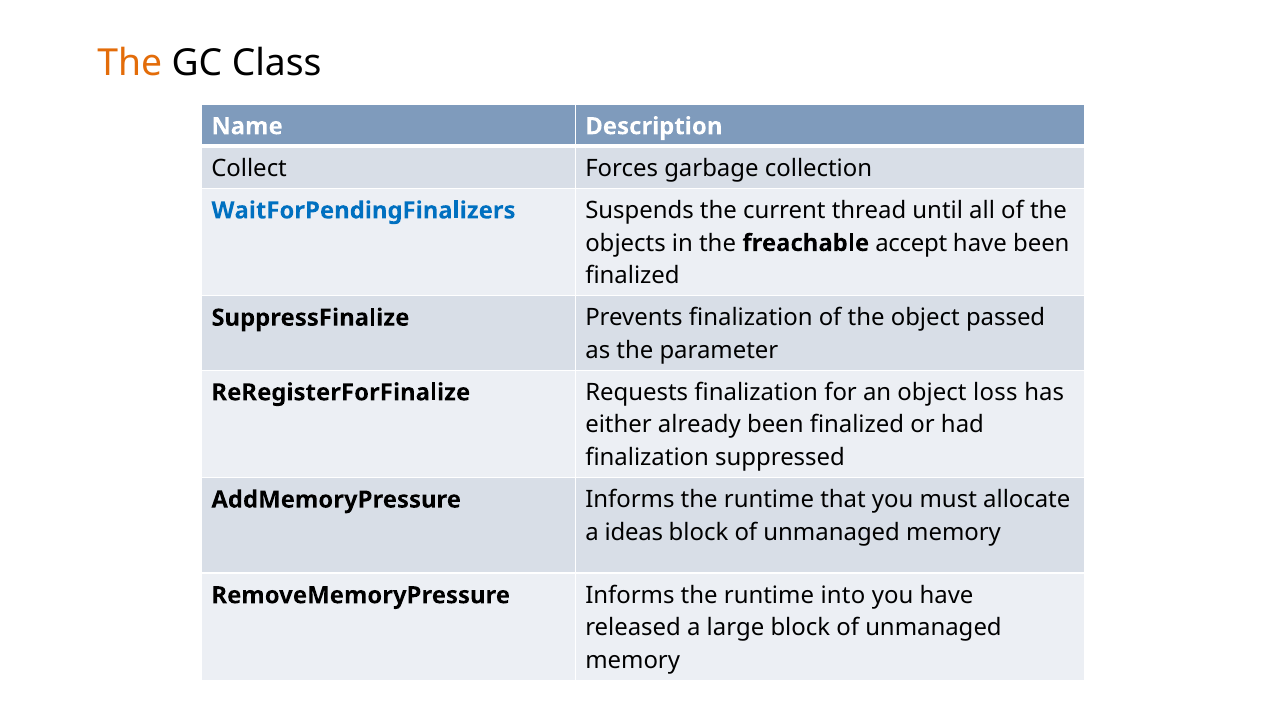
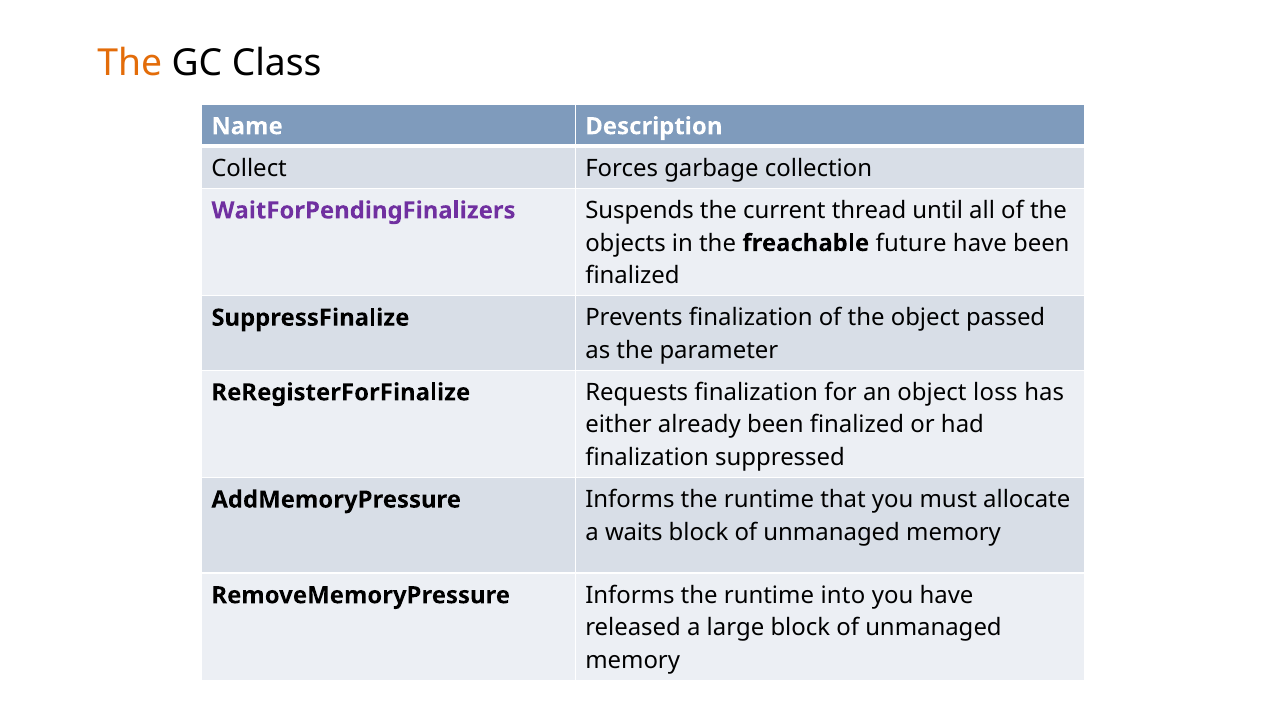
WaitForPendingFinalizers colour: blue -> purple (363, 211)
accept: accept -> future (911, 243)
ideas: ideas -> waits (634, 533)
